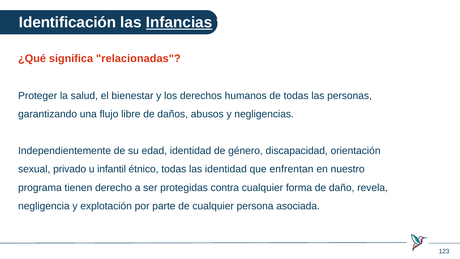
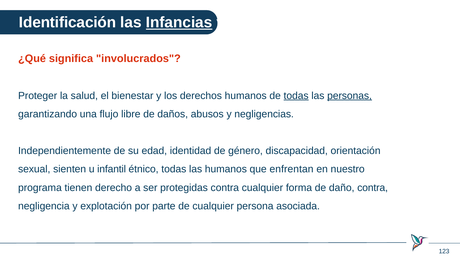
relacionadas: relacionadas -> involucrados (138, 58)
todas underline: none -> present (296, 96)
personas underline: none -> present (350, 96)
privado: privado -> sienten (70, 169)
las identidad: identidad -> humanos (226, 169)
daño revela: revela -> contra (373, 187)
